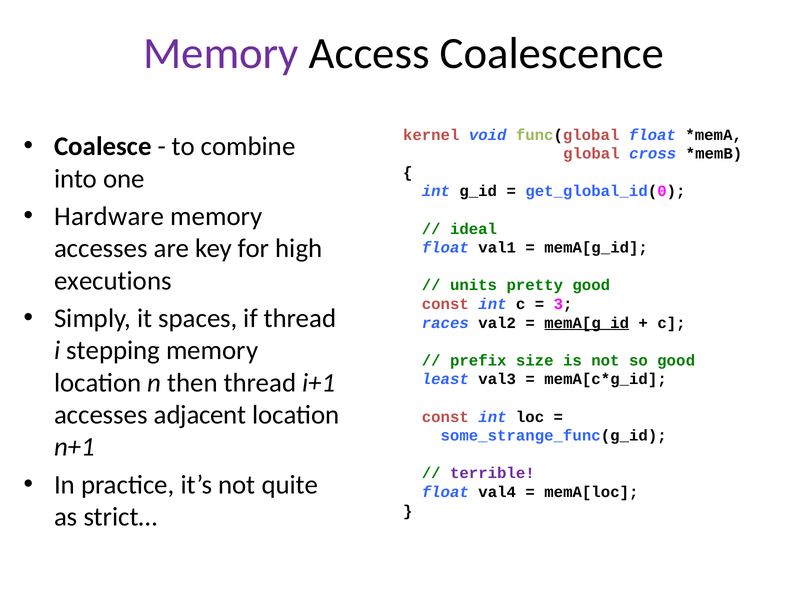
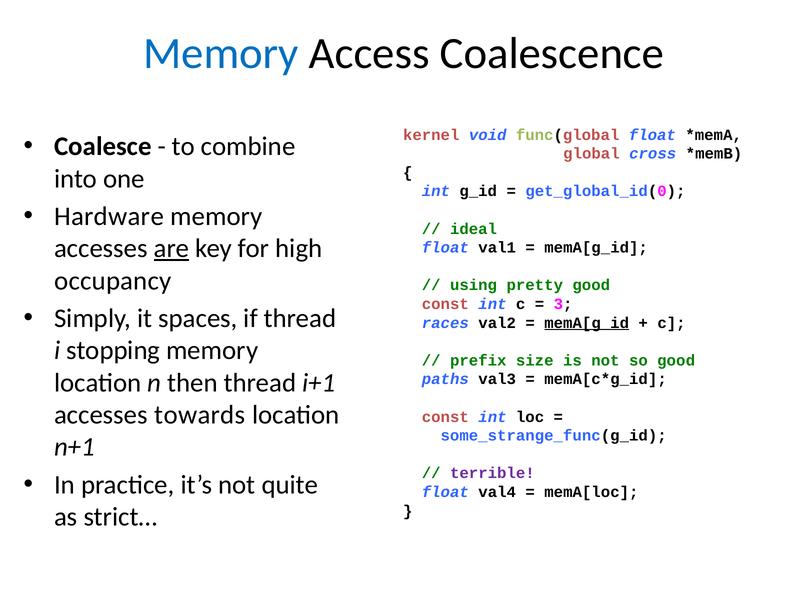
Memory colour: purple -> blue (221, 53)
are underline: none -> present (172, 249)
executions: executions -> occupancy (113, 281)
units: units -> using (474, 286)
stepping: stepping -> stopping (113, 351)
least: least -> paths (445, 380)
adjacent: adjacent -> towards (200, 415)
